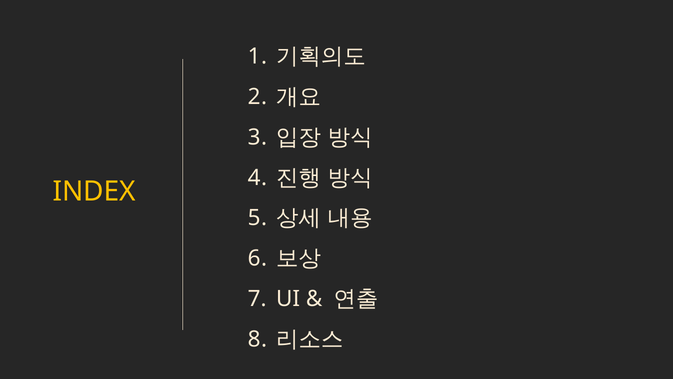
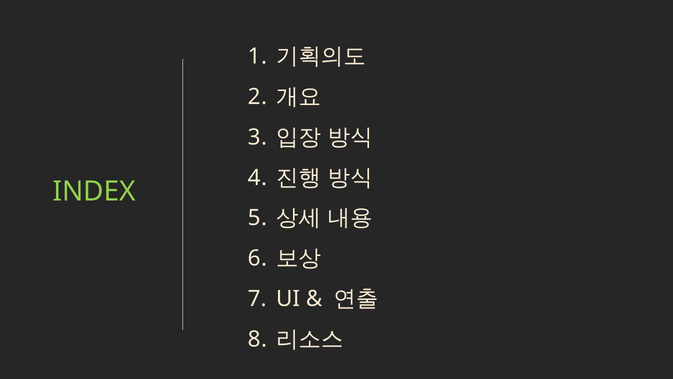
INDEX colour: yellow -> light green (94, 191)
